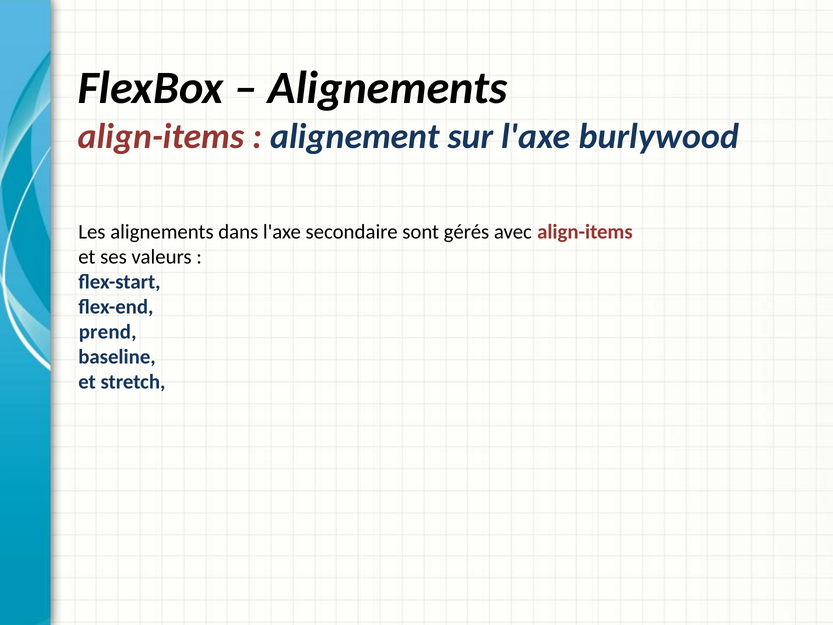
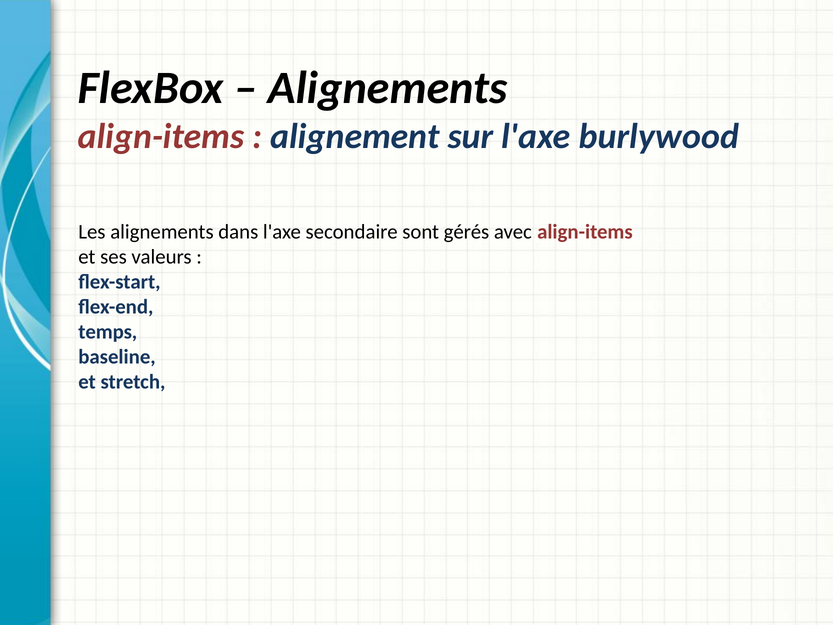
prend: prend -> temps (108, 332)
